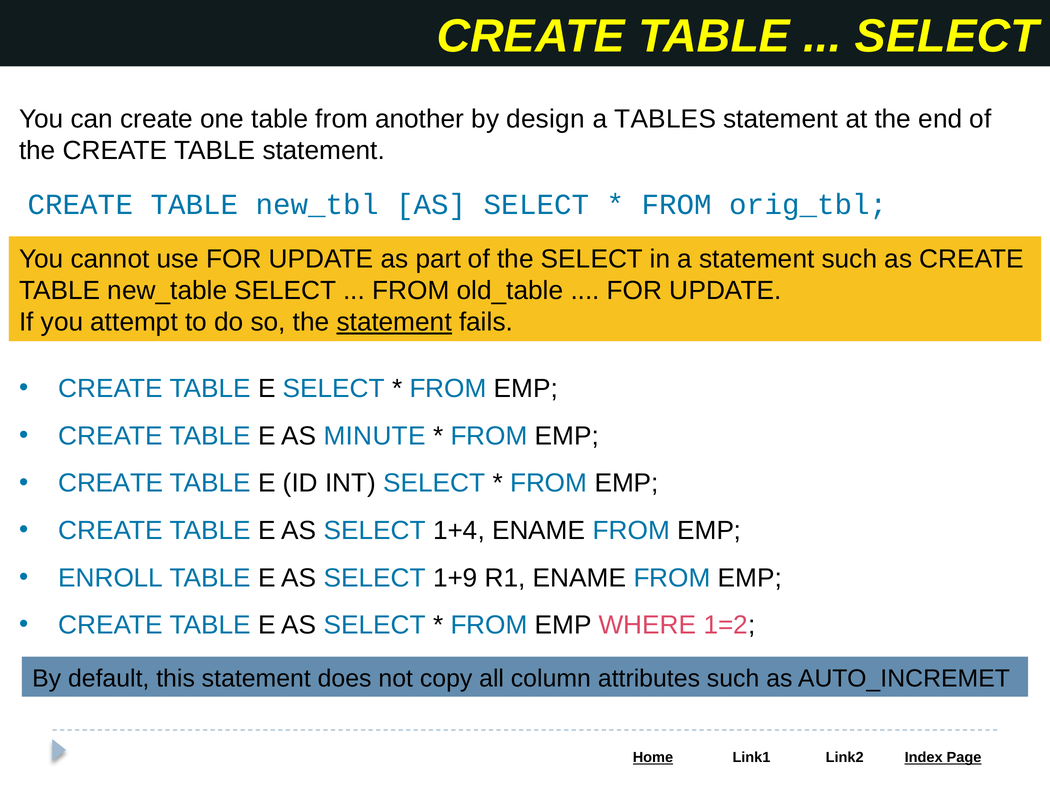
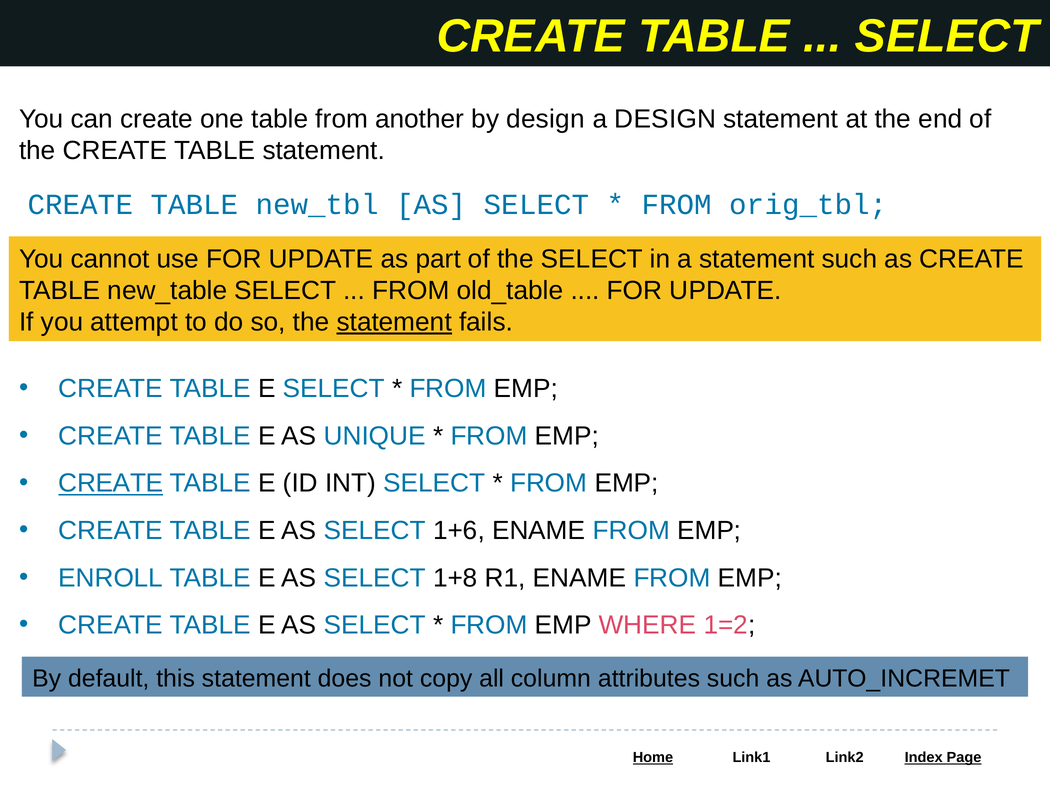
a TABLES: TABLES -> DESIGN (665, 119)
MINUTE: MINUTE -> UNIQUE (375, 436)
CREATE underline: none -> present (111, 483)
1+4: 1+4 -> 1+6 (459, 530)
1+9: 1+9 -> 1+8 (455, 577)
